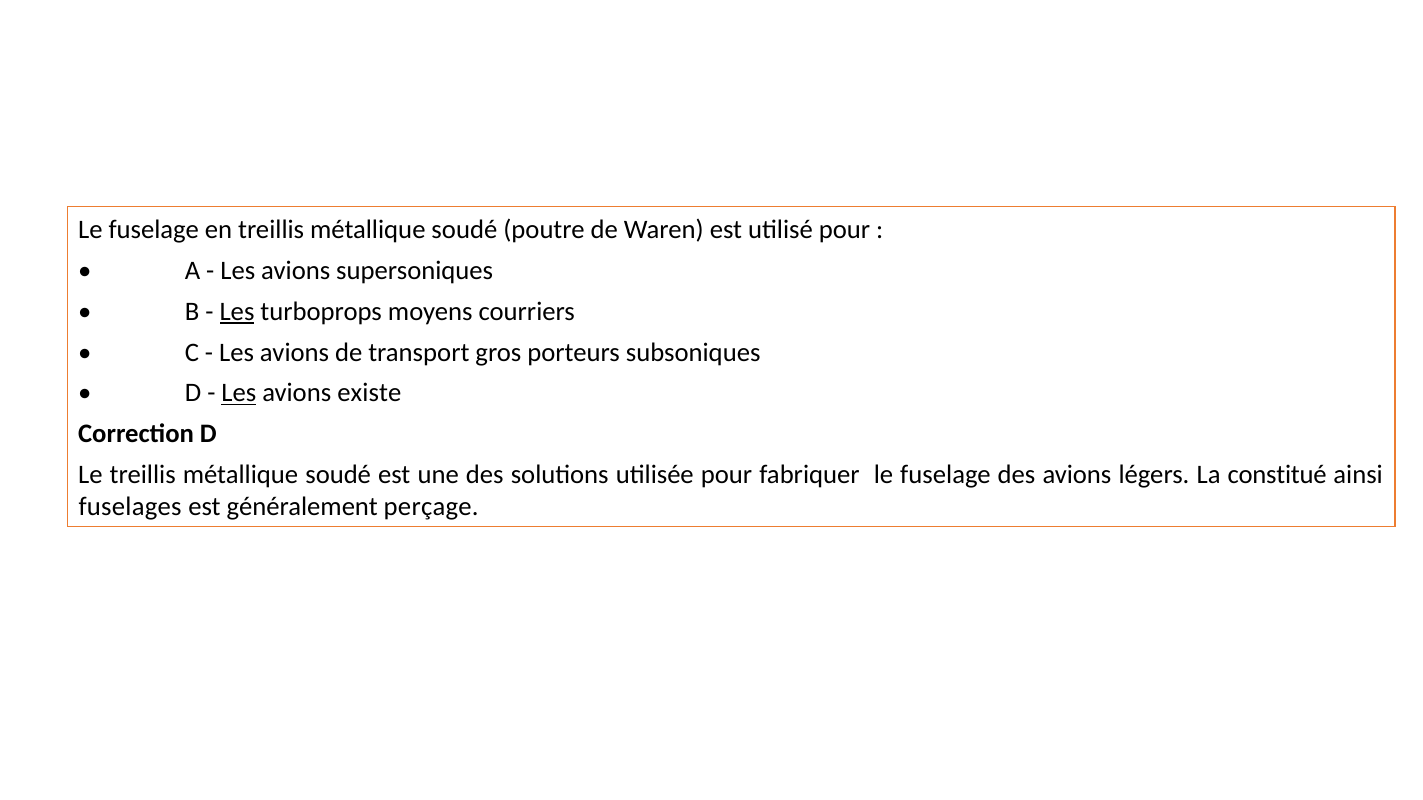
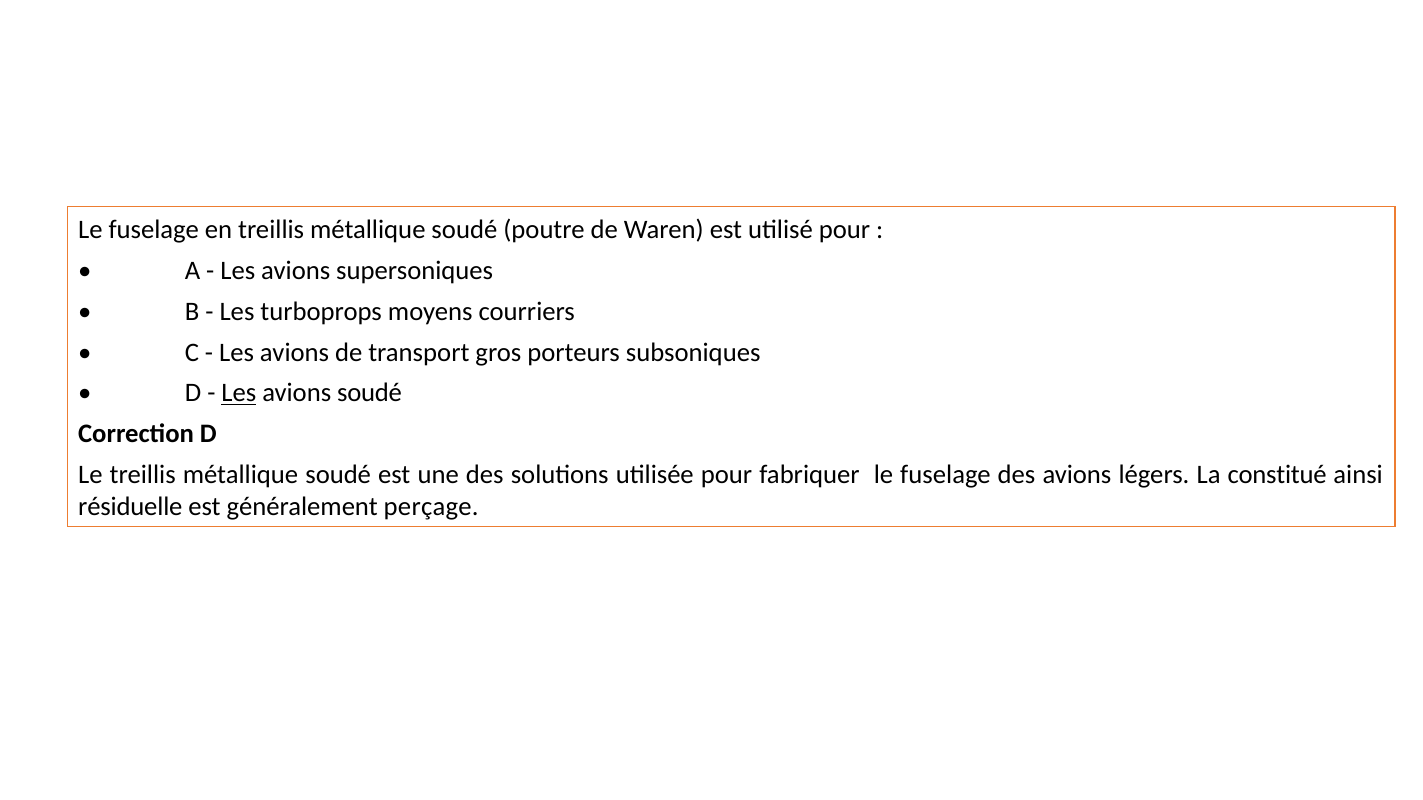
Les underline: present -> none (237, 312)
avions existe: existe -> soudé (370, 393)
fuselages: fuselages -> résiduelle (130, 507)
